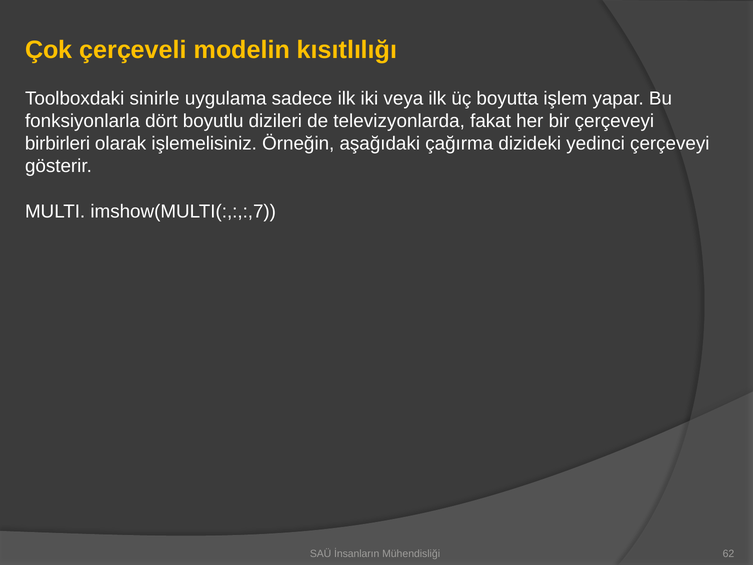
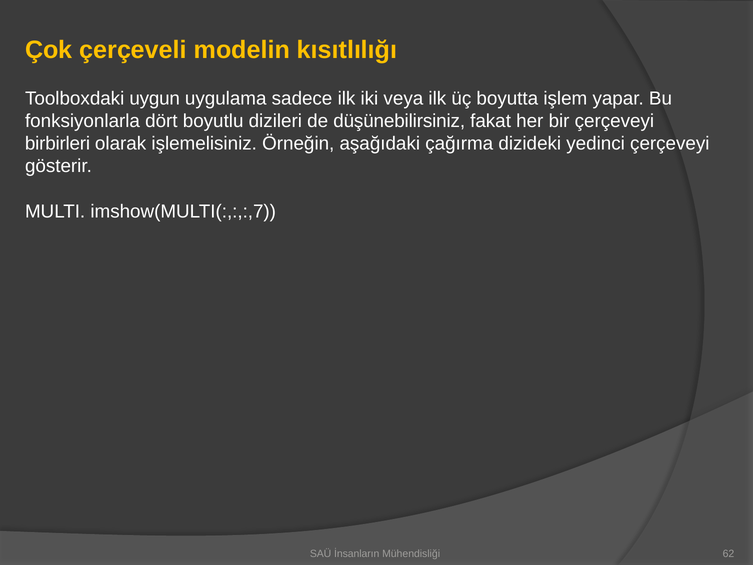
sinirle: sinirle -> uygun (155, 98)
televizyonlarda: televizyonlarda -> düşünebilirsiniz (399, 121)
